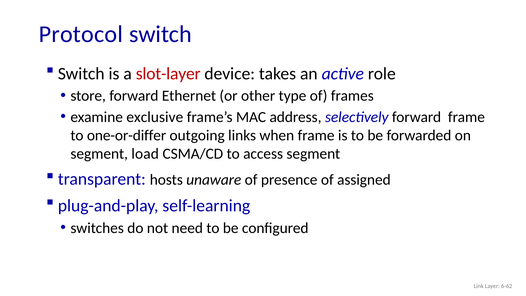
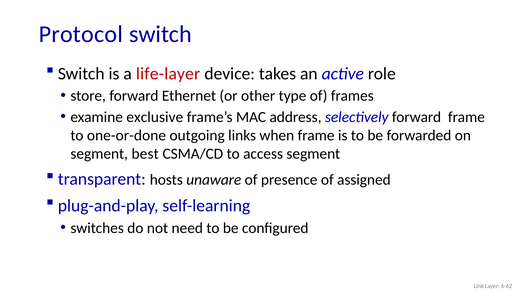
slot-layer: slot-layer -> life-layer (168, 74)
one-or-differ: one-or-differ -> one-or-done (126, 135)
load: load -> best (145, 154)
